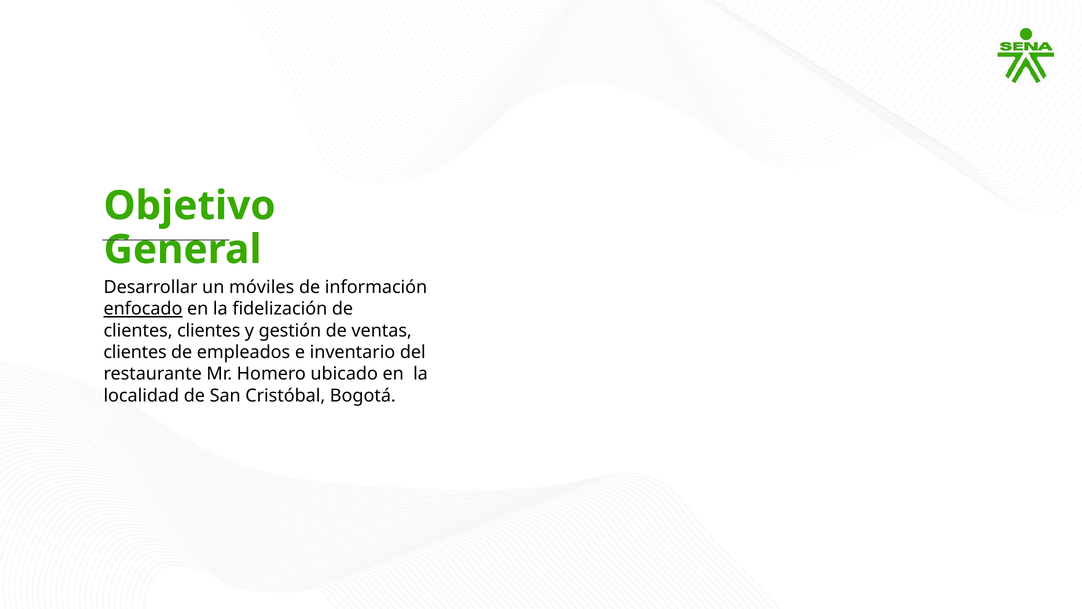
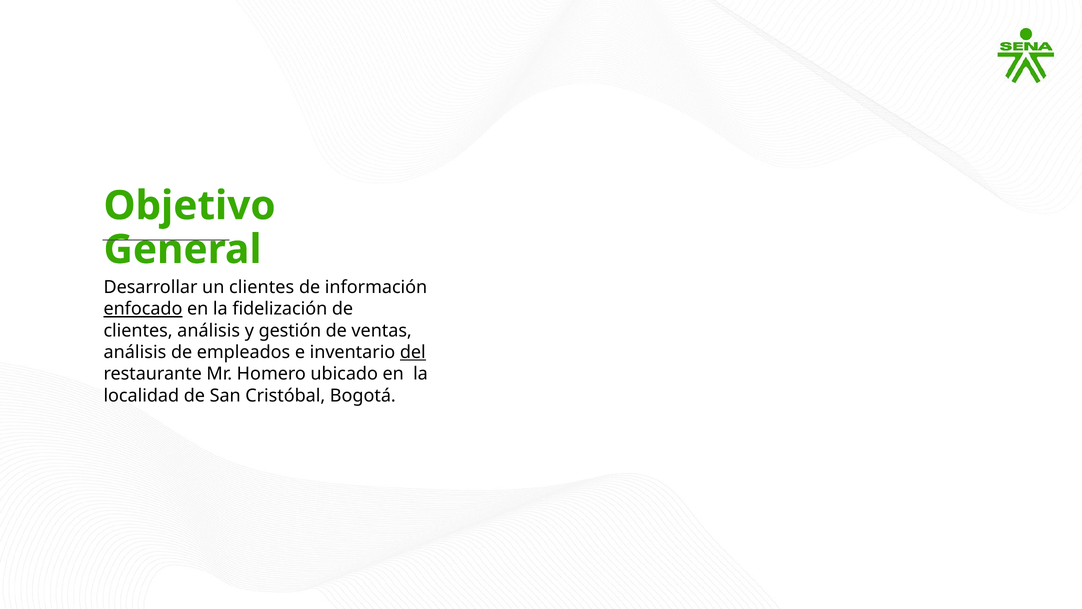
un móviles: móviles -> clientes (262, 287)
clientes clientes: clientes -> análisis (209, 330)
clientes: clientes -> análisis (135, 352)
del underline: none -> present (413, 352)
